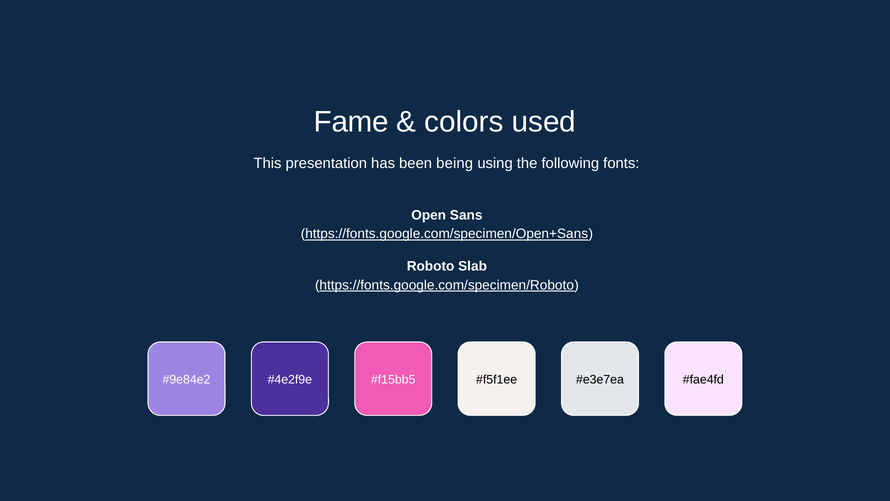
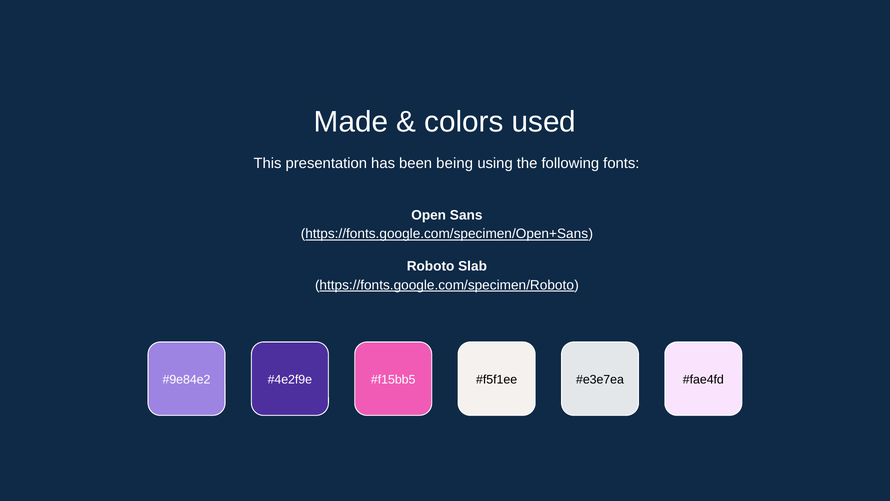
Fame: Fame -> Made (351, 122)
